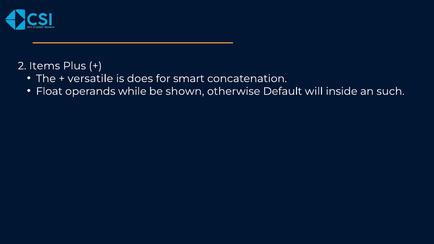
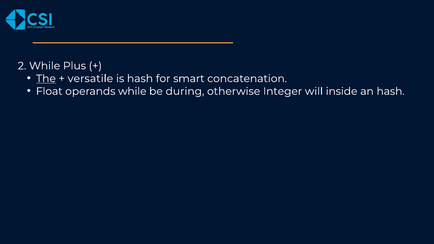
2 Items: Items -> While (45, 66)
The underline: none -> present (46, 79)
is does: does -> hash (140, 79)
shown: shown -> during (185, 91)
Default: Default -> Integer (283, 91)
an such: such -> hash (391, 91)
